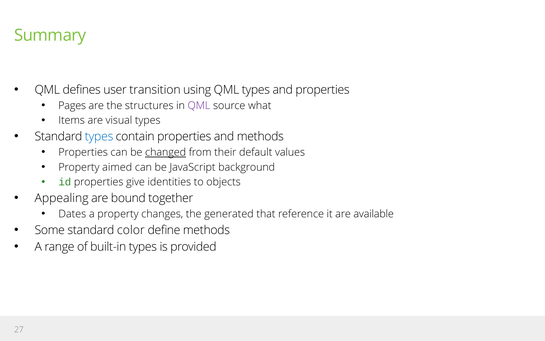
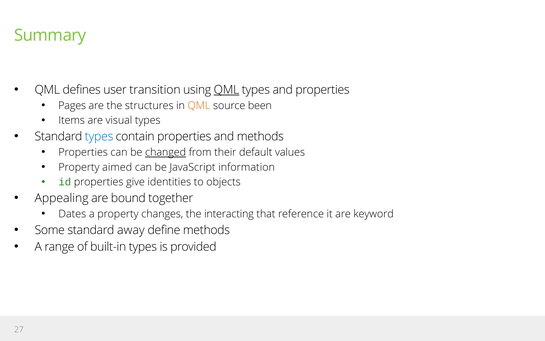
QML underline: none -> present (227, 90)
QML colour: purple -> orange (199, 105)
what: what -> been (260, 105)
background: background -> information (247, 167)
generated: generated -> interacting (229, 214)
available: available -> keyword (374, 214)
color: color -> away (131, 230)
